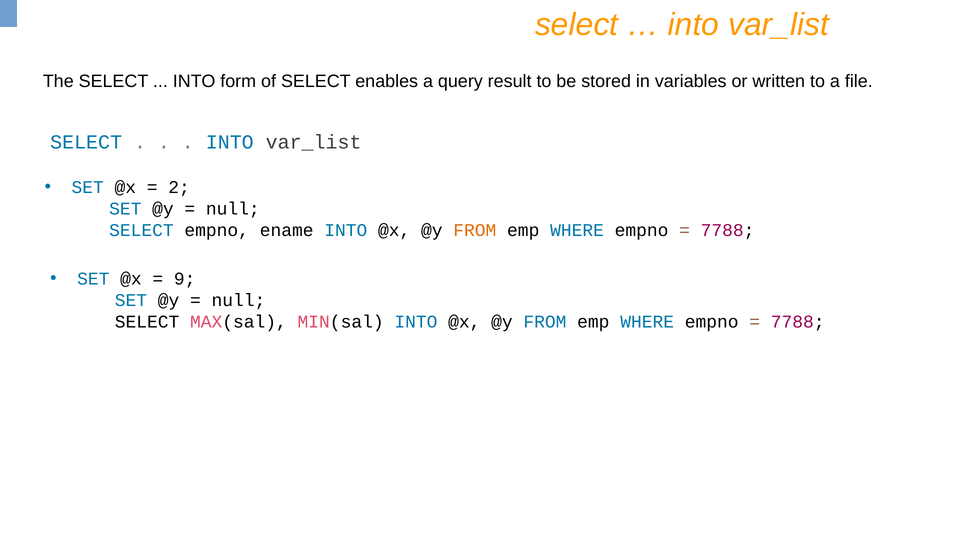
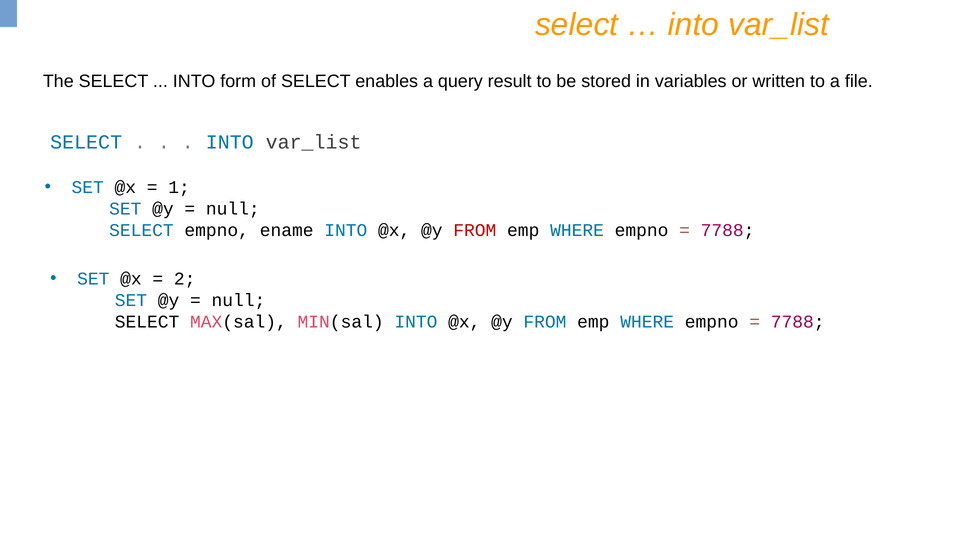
2: 2 -> 1 (179, 187)
FROM colour: orange -> red (475, 230)
9: 9 -> 2 (185, 279)
